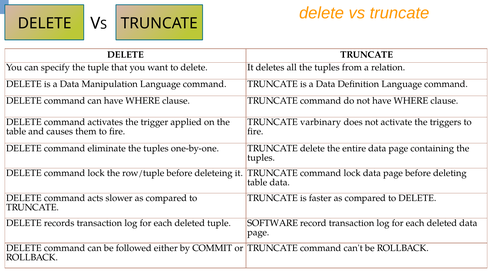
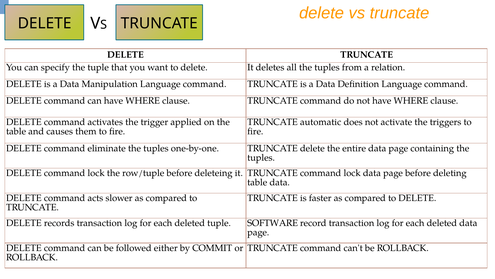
varbinary: varbinary -> automatic (321, 122)
